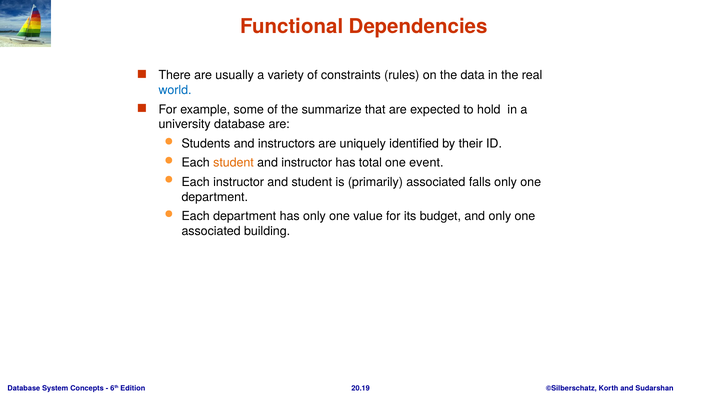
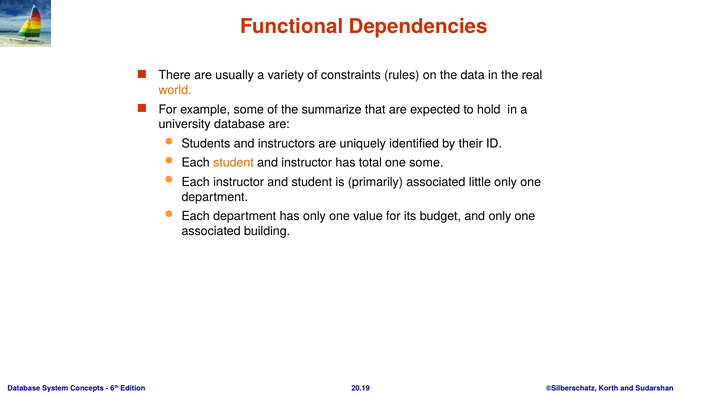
world colour: blue -> orange (175, 90)
one event: event -> some (426, 163)
falls: falls -> little (480, 182)
